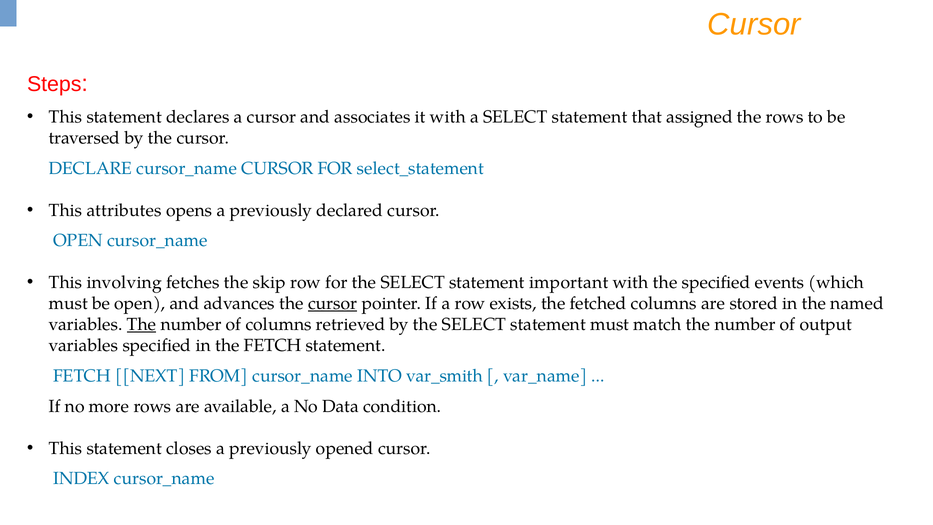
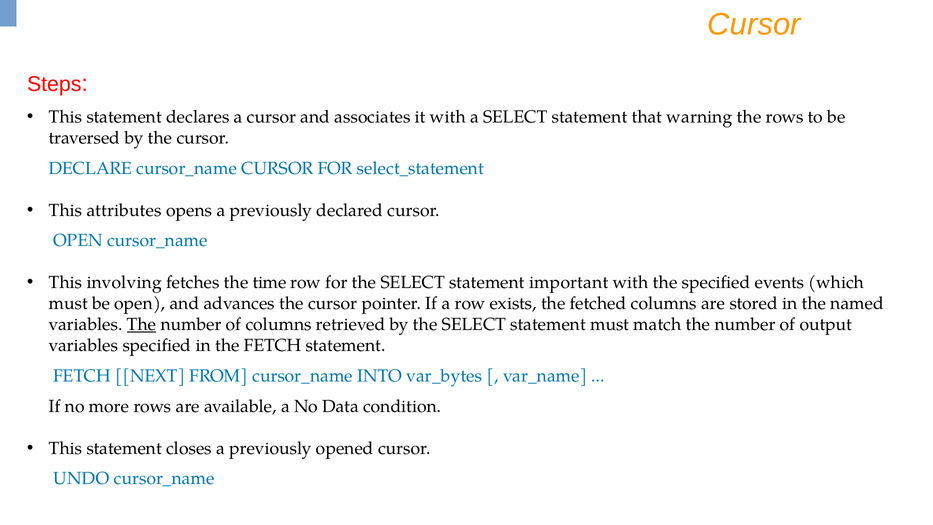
assigned: assigned -> warning (699, 117)
skip: skip -> time (270, 283)
cursor underline: present -> none (333, 304)
var_smith: var_smith -> var_bytes (444, 376)
INDEX: INDEX -> UNDO (81, 478)
